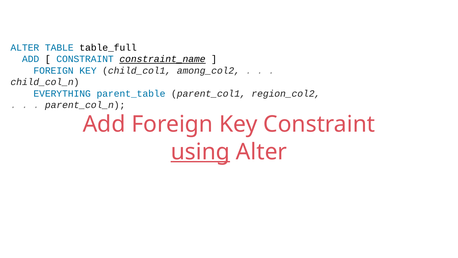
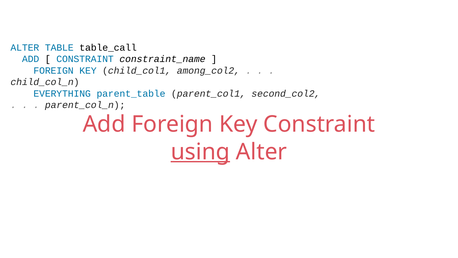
table_full: table_full -> table_call (108, 48)
constraint_name underline: present -> none (163, 59)
region_col2: region_col2 -> second_col2 (286, 93)
